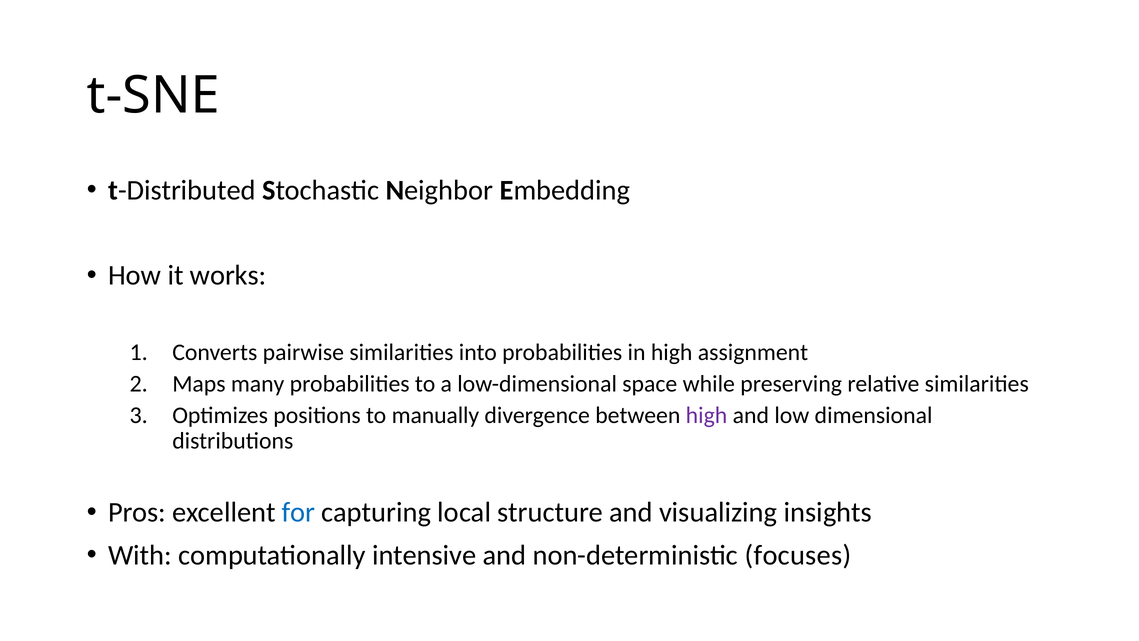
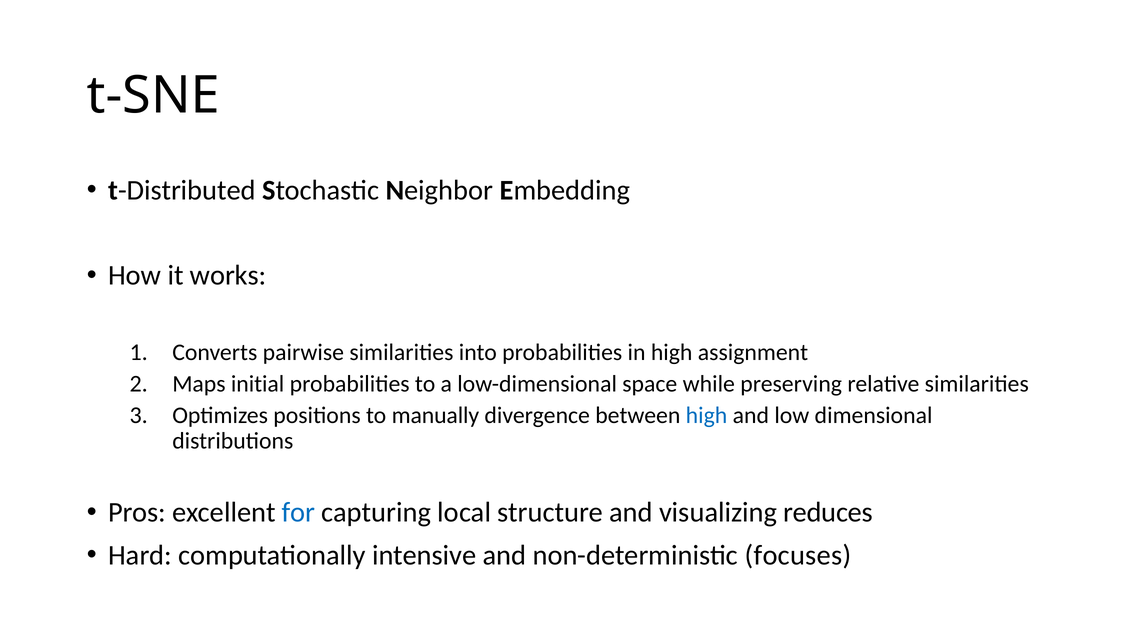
many: many -> initial (258, 384)
high colour: purple -> blue (707, 415)
insights: insights -> reduces (828, 512)
With: With -> Hard (140, 555)
